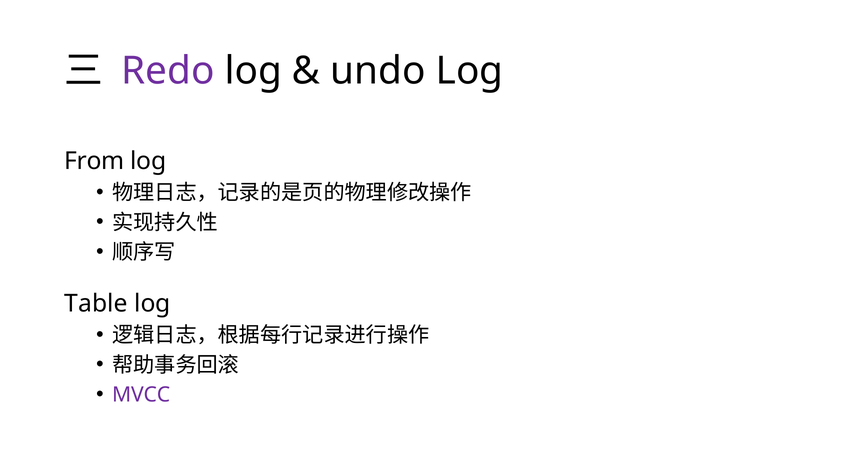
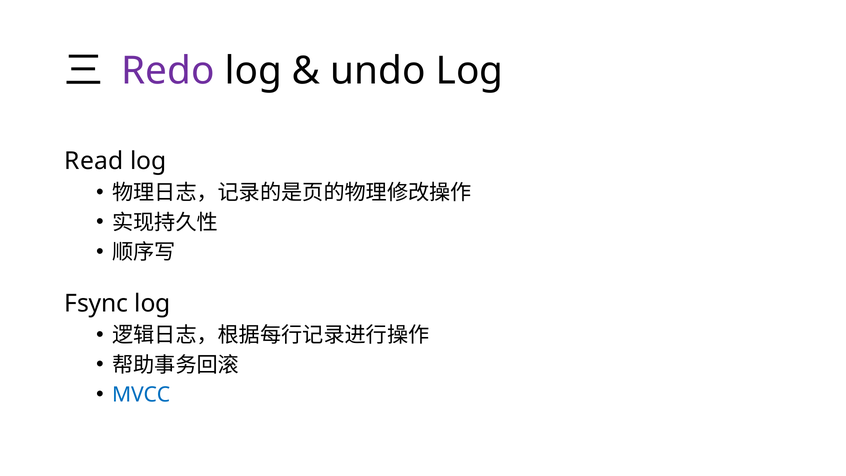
From: From -> Read (94, 161)
Table: Table -> Fsync (96, 304)
MVCC colour: purple -> blue (141, 395)
